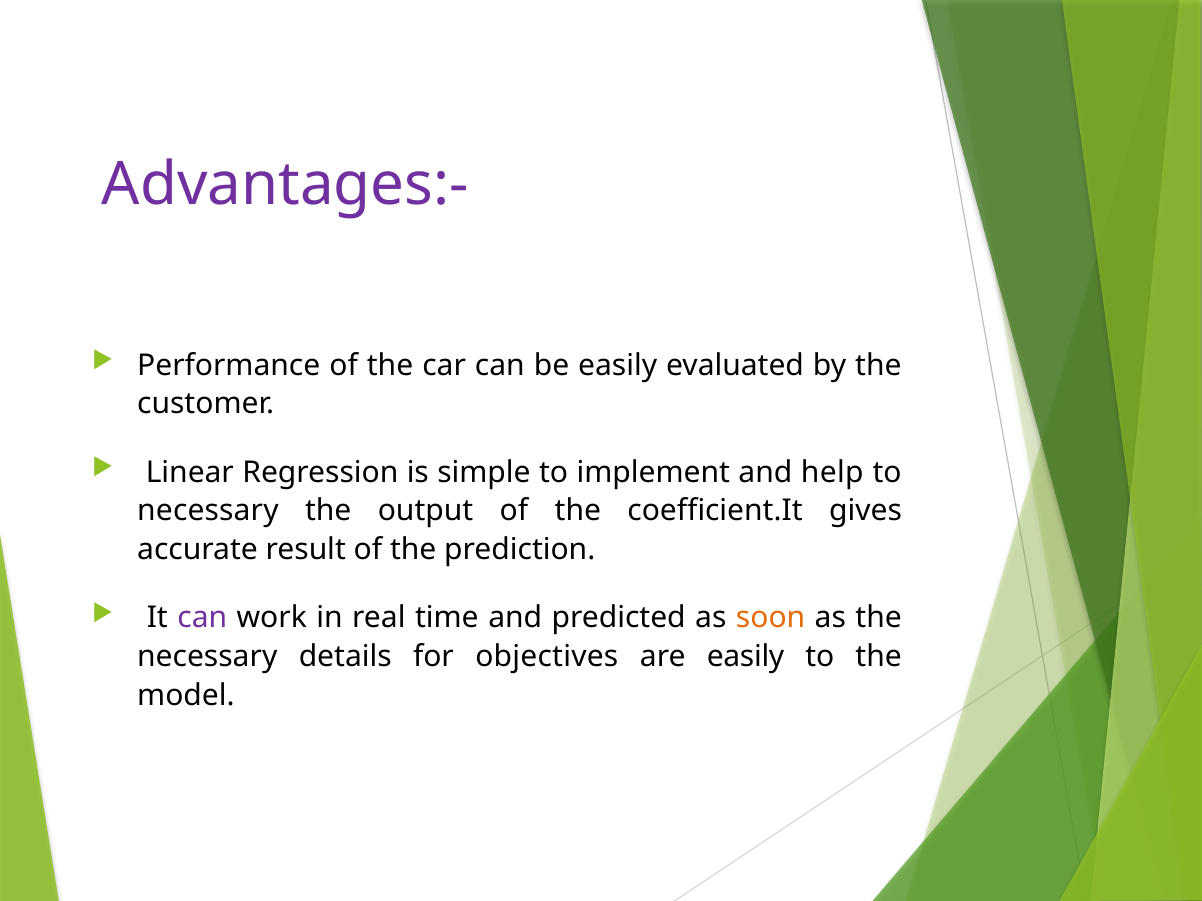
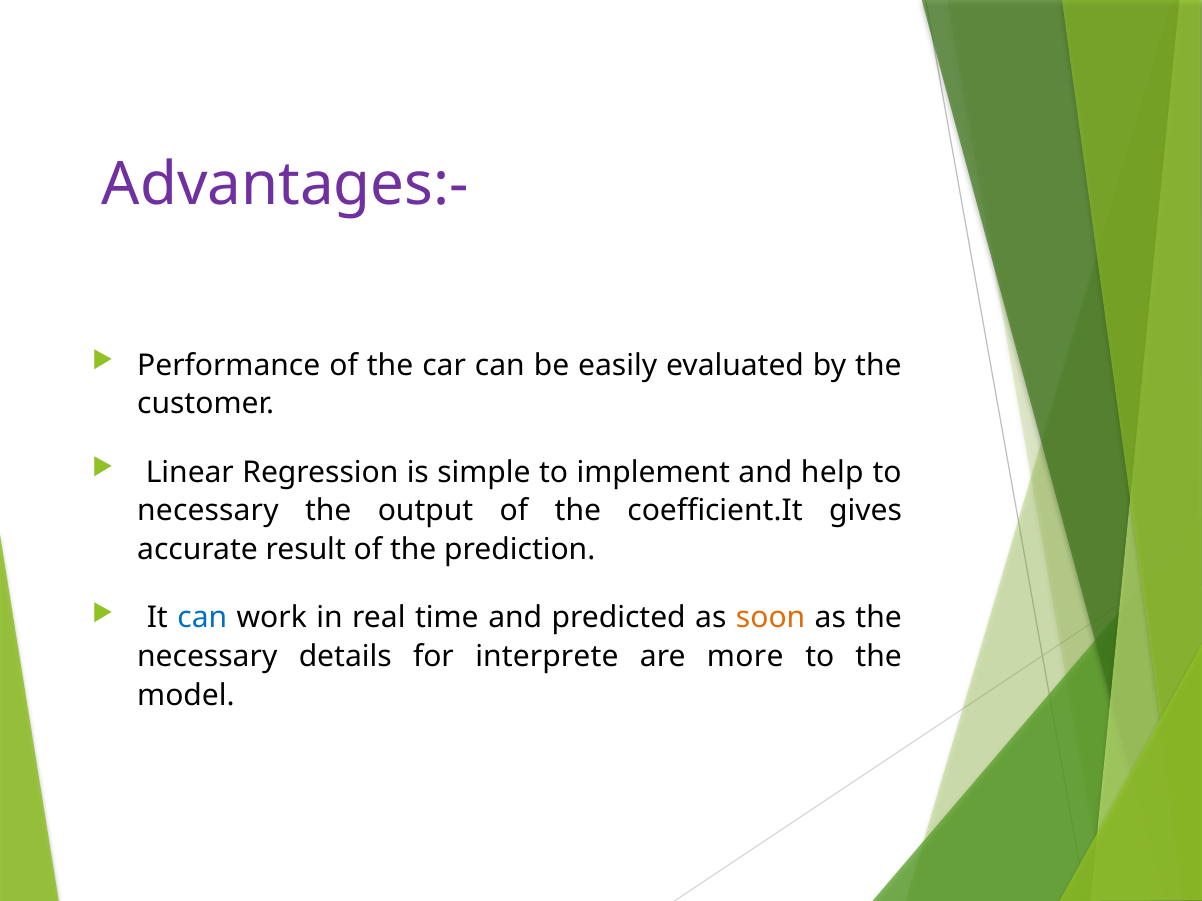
can colour: purple -> blue (202, 618)
objectives: objectives -> interprete (547, 657)
are easily: easily -> more (745, 657)
